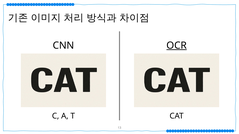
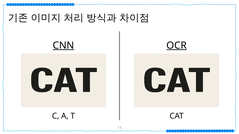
CNN underline: none -> present (63, 46)
